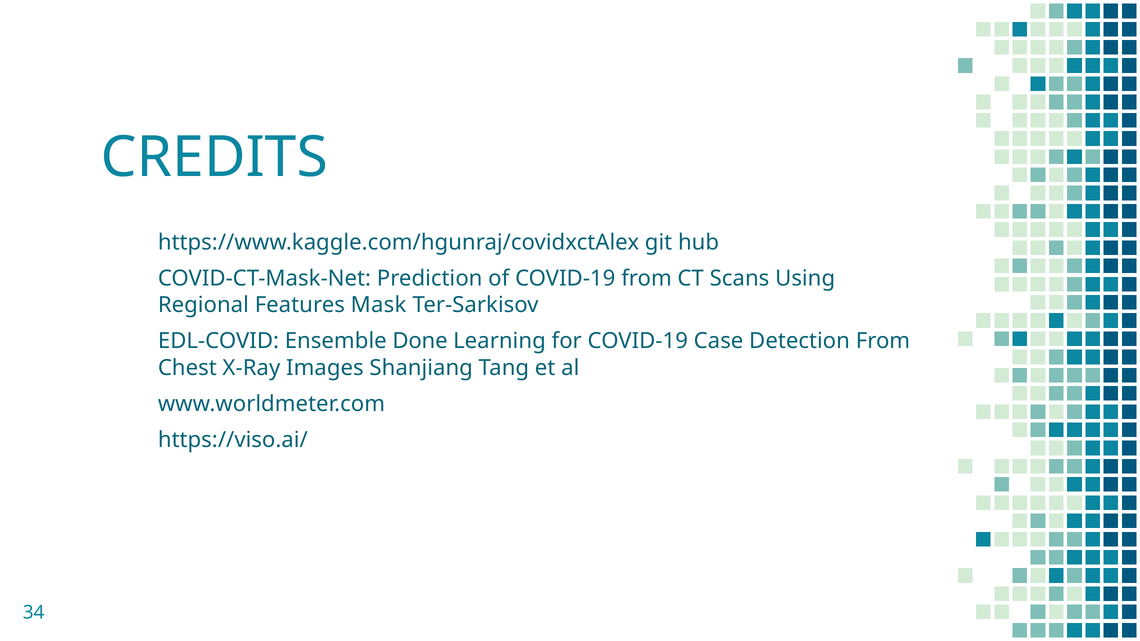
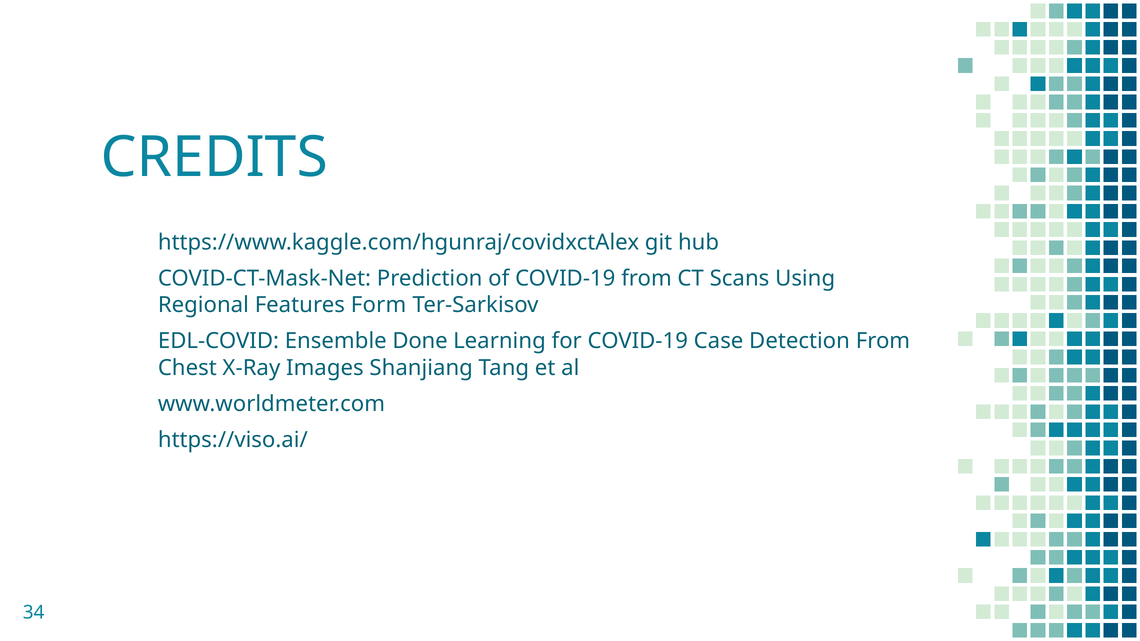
Mask: Mask -> Form (379, 305)
